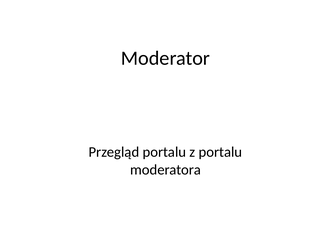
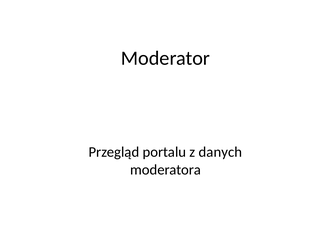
z portalu: portalu -> danych (220, 152)
